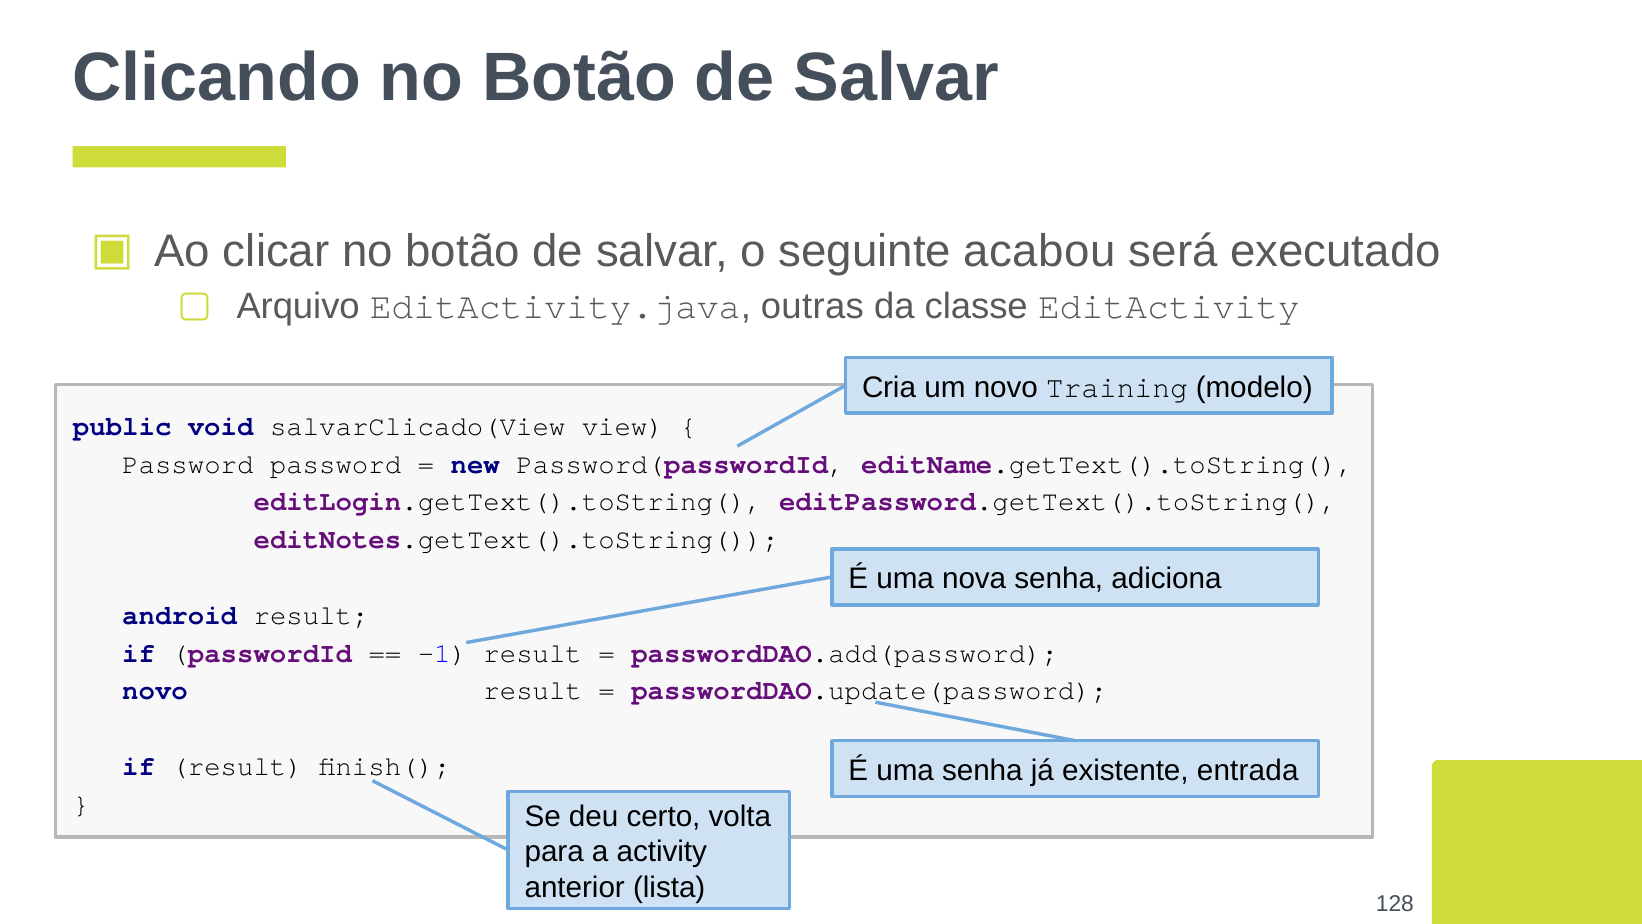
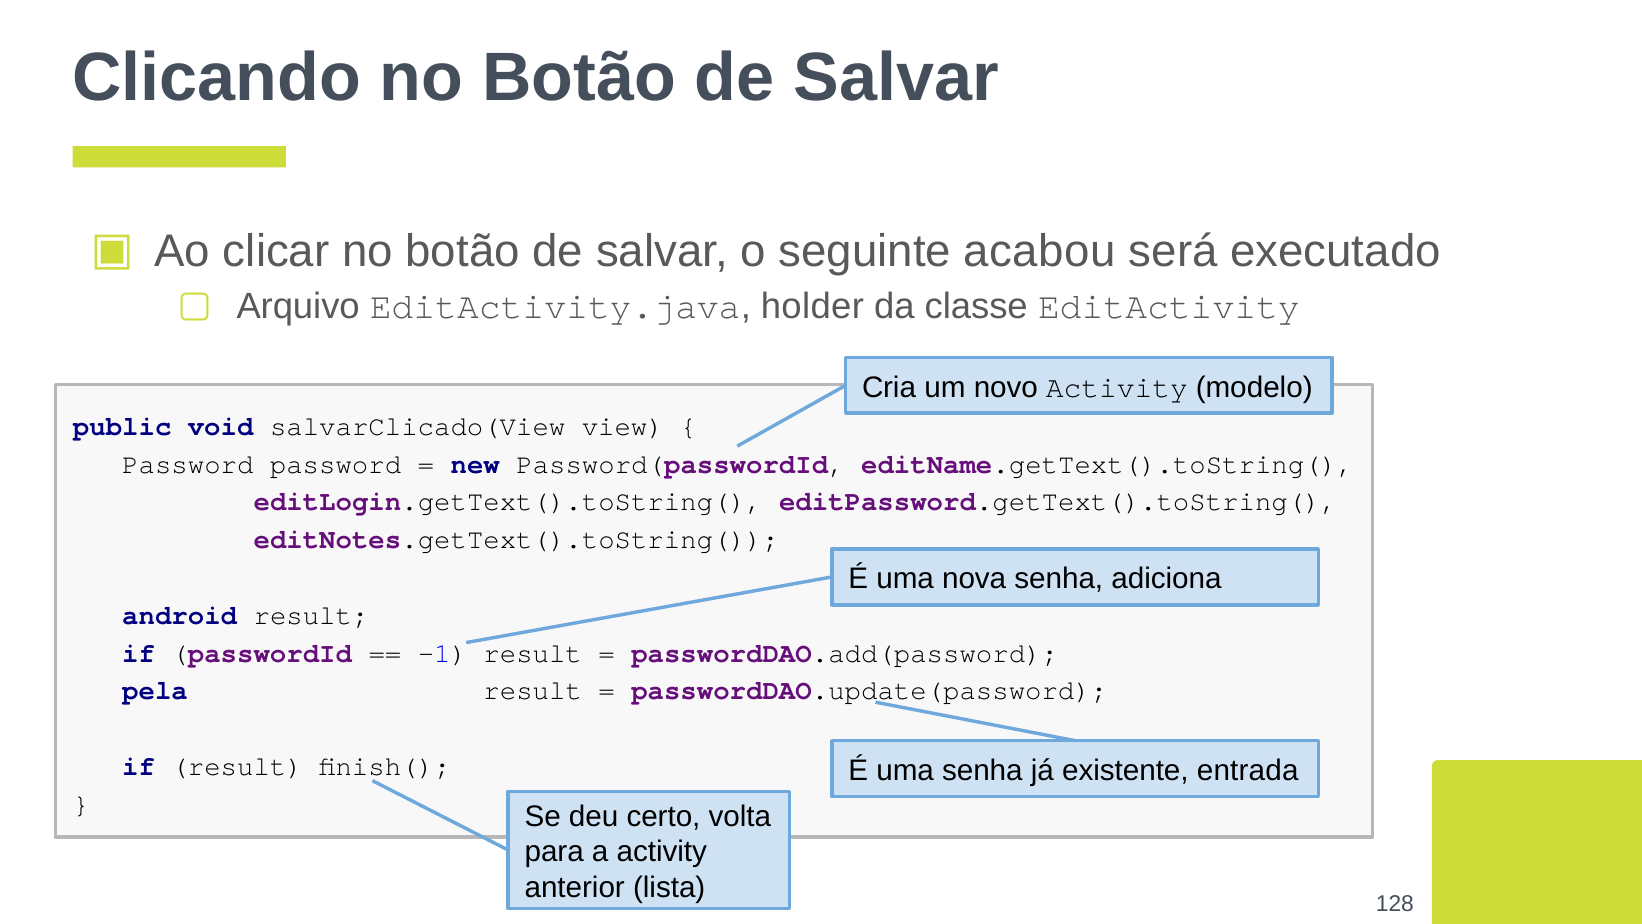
outras: outras -> holder (812, 307)
novo Training: Training -> Activity (1117, 387)
novo: novo -> pela (155, 691)
